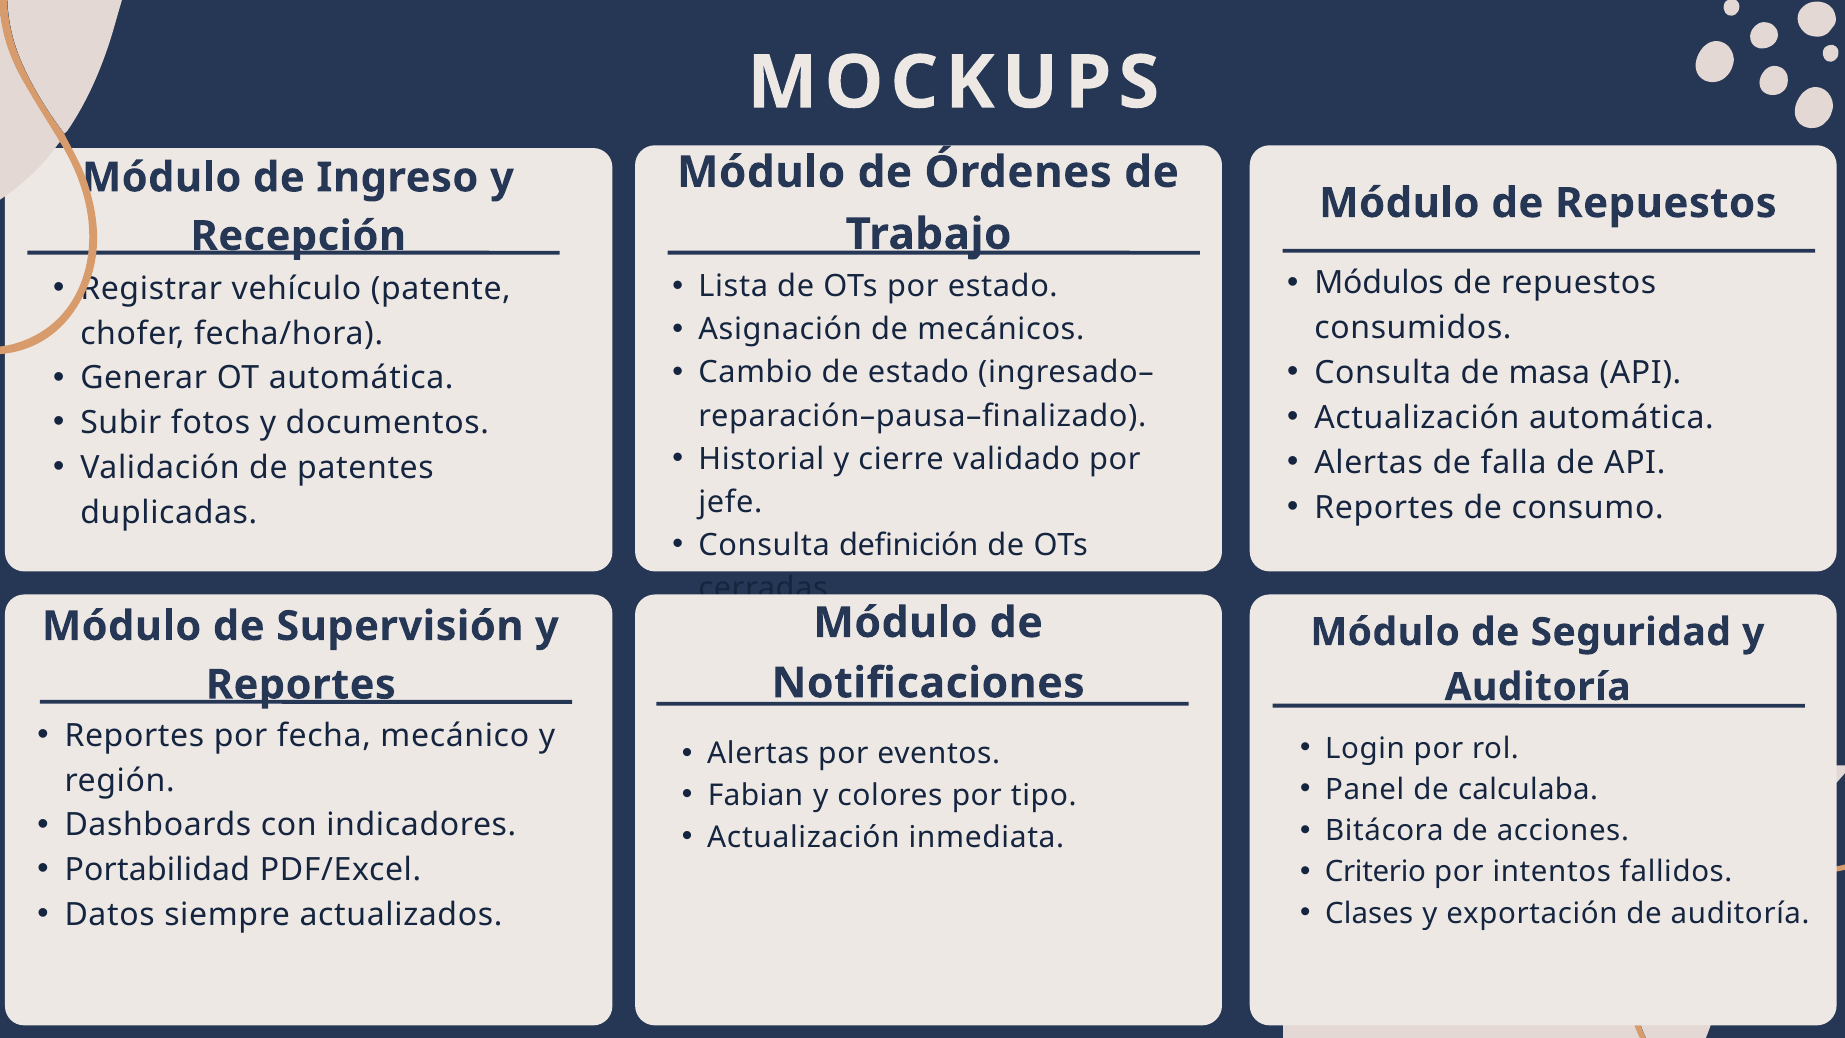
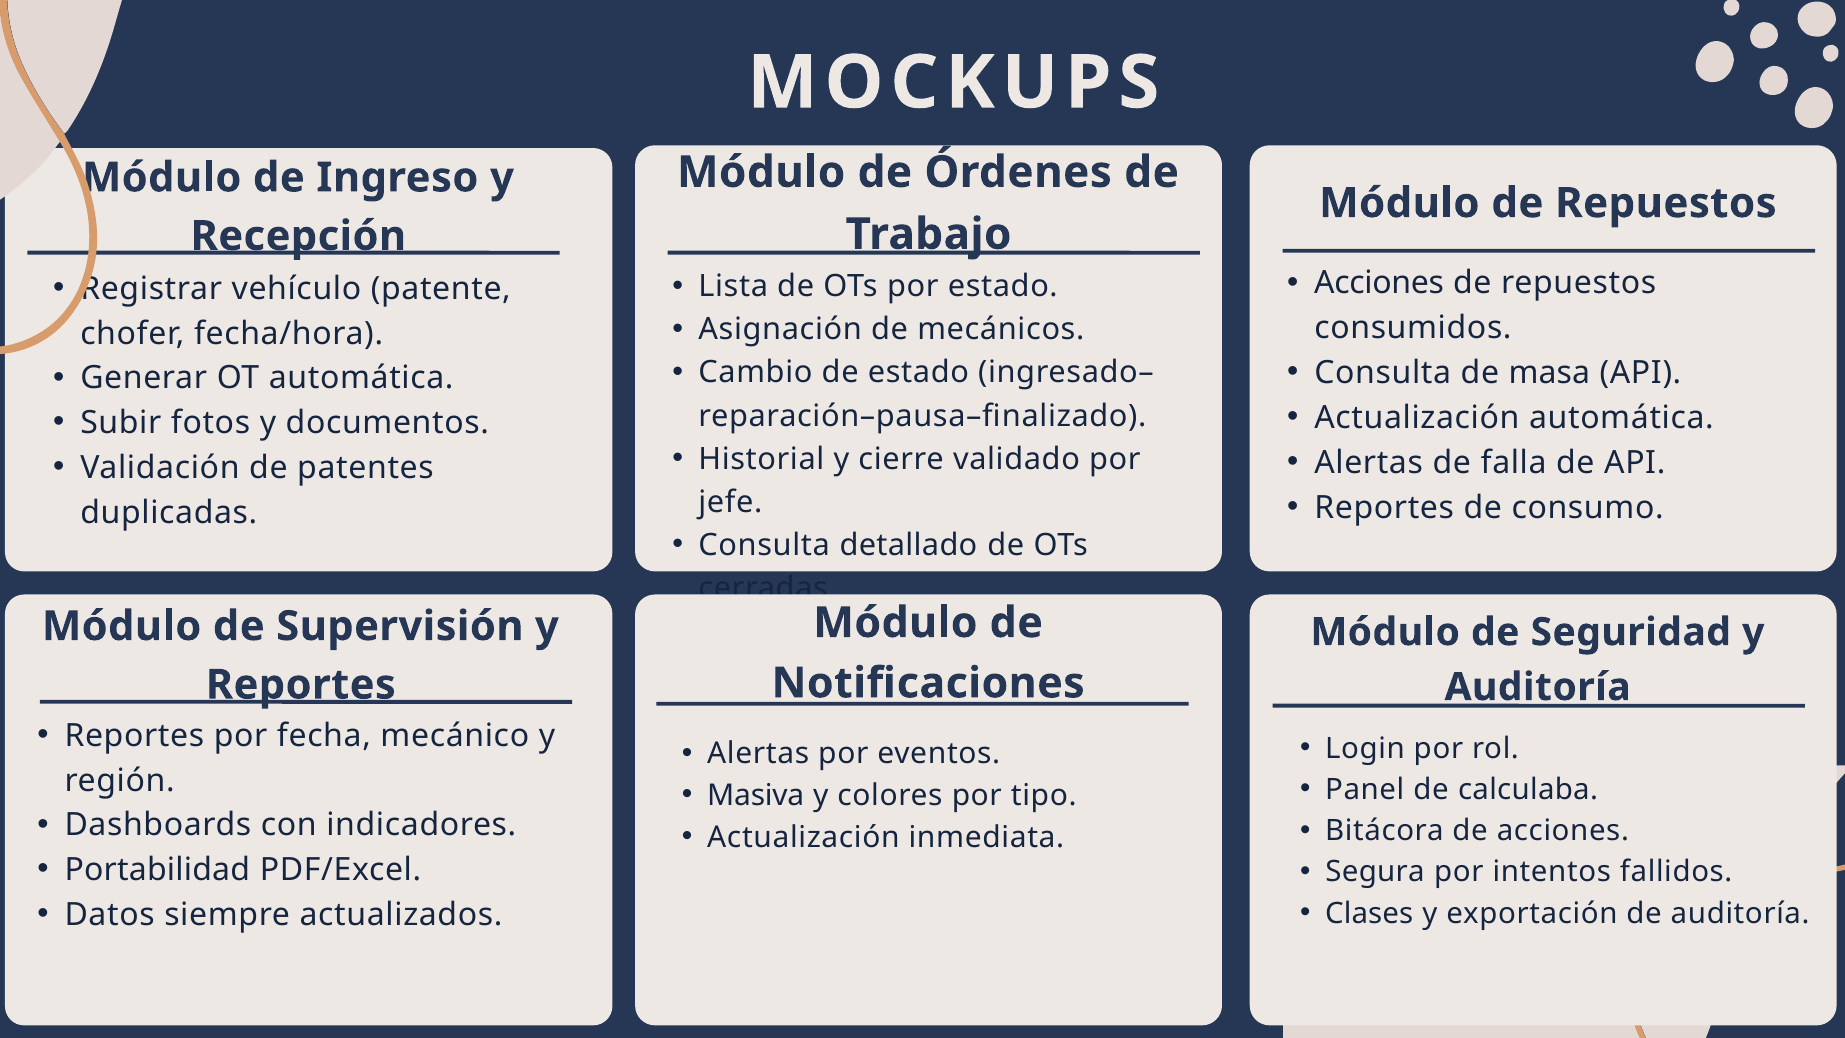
Módulos: Módulos -> Acciones (1379, 283)
definición: definición -> detallado (908, 545)
Fabian: Fabian -> Masiva (756, 796)
Criterio: Criterio -> Segura (1375, 872)
